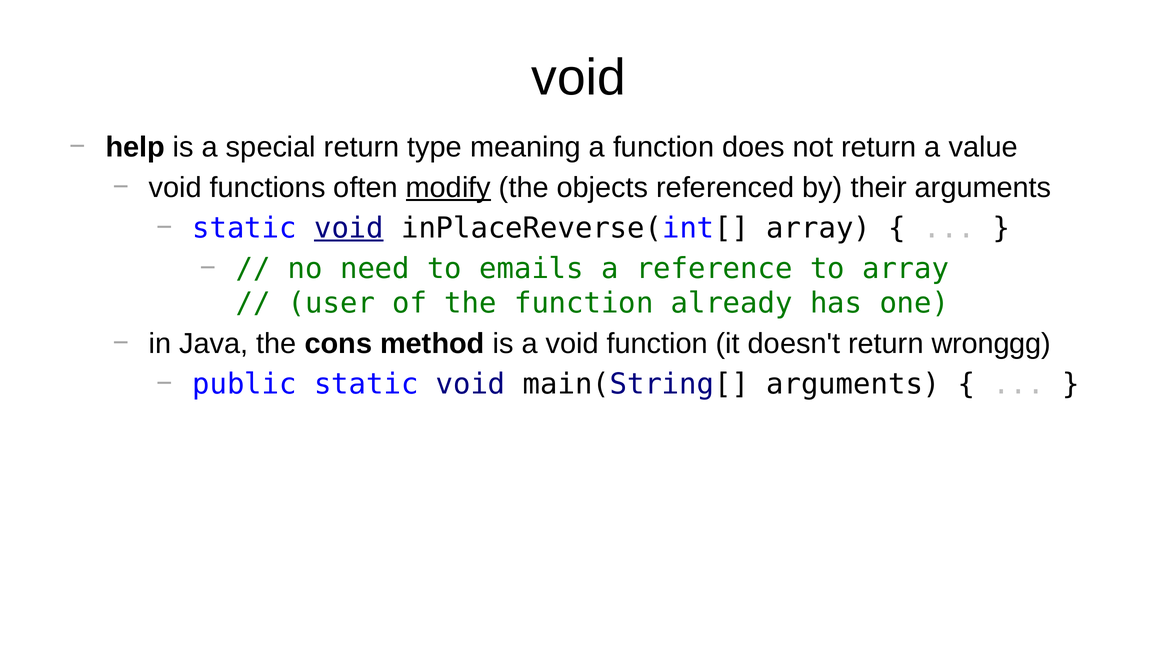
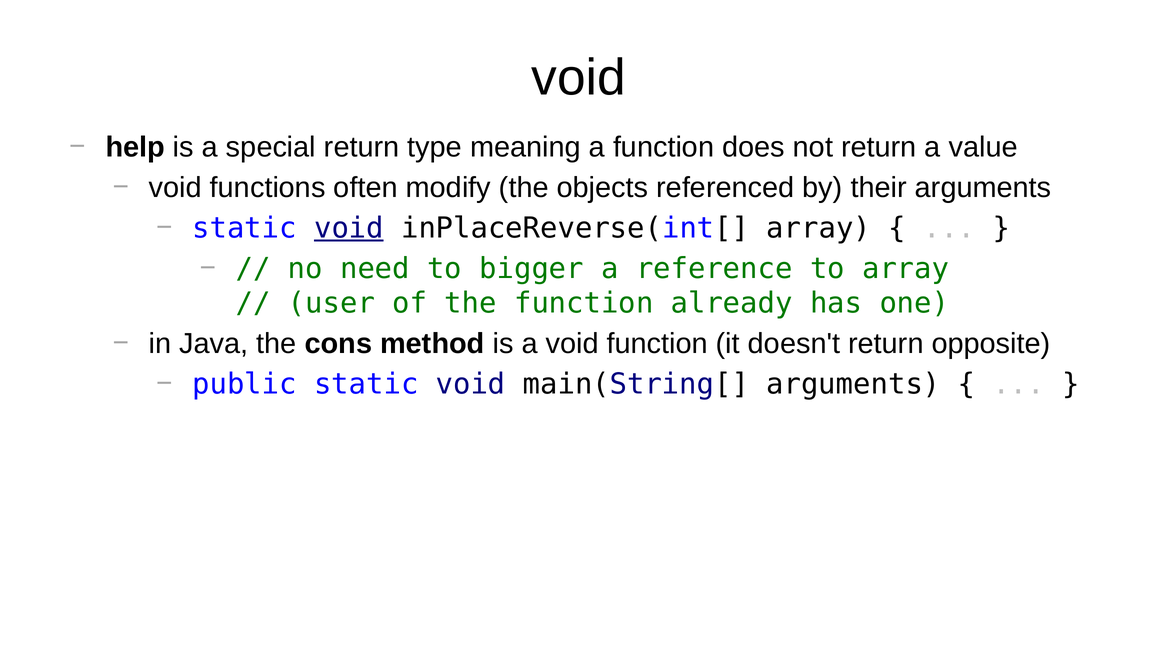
modify underline: present -> none (448, 188)
emails: emails -> bigger (532, 269)
wronggg: wronggg -> opposite (991, 344)
